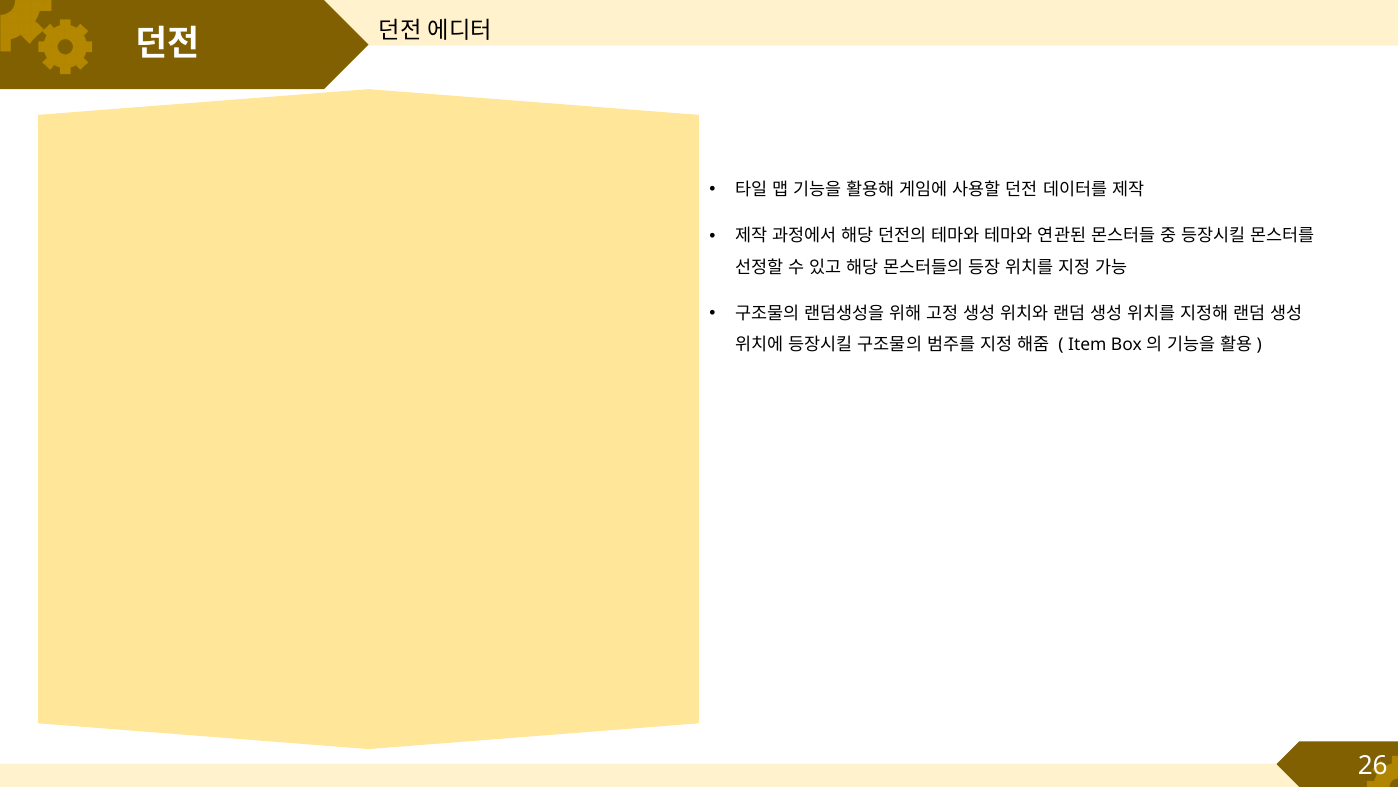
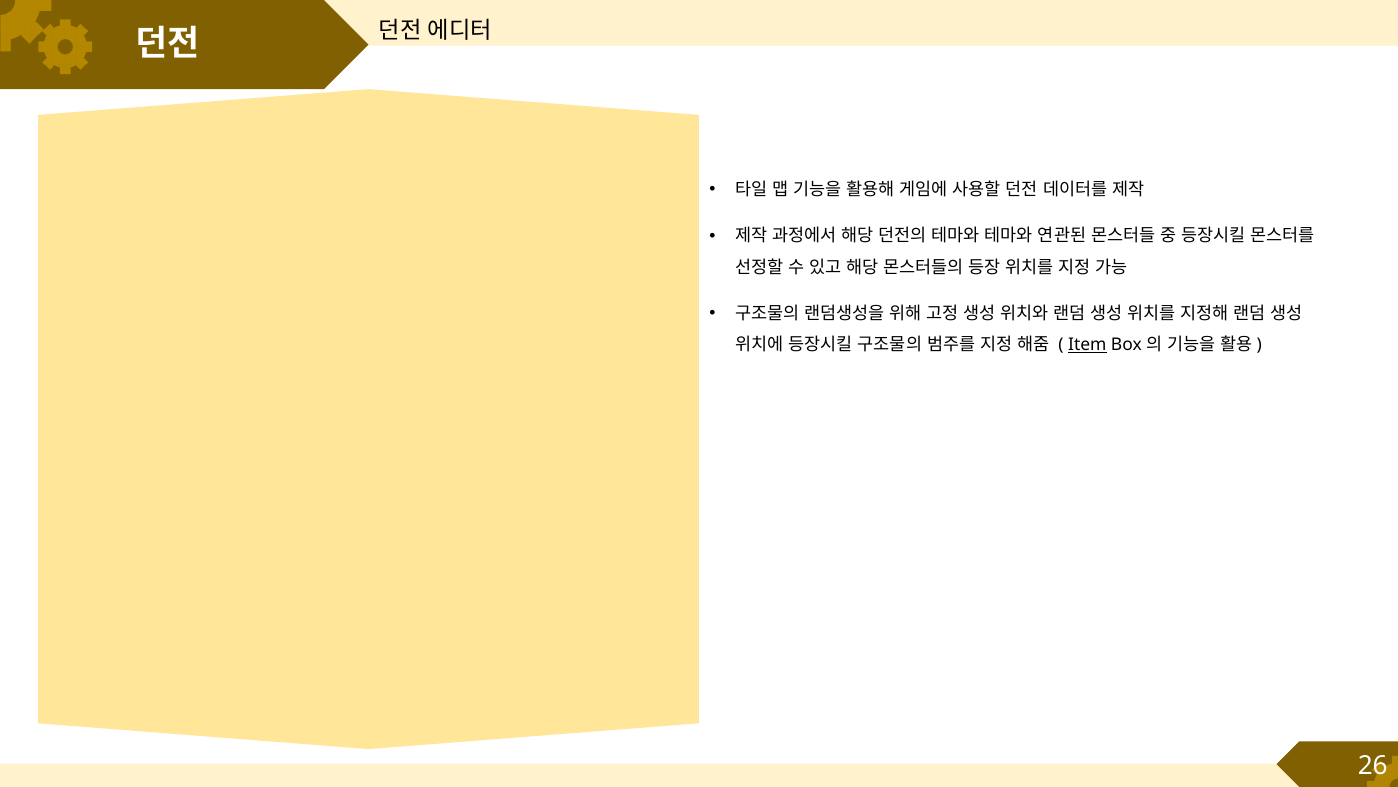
Item underline: none -> present (1087, 345)
